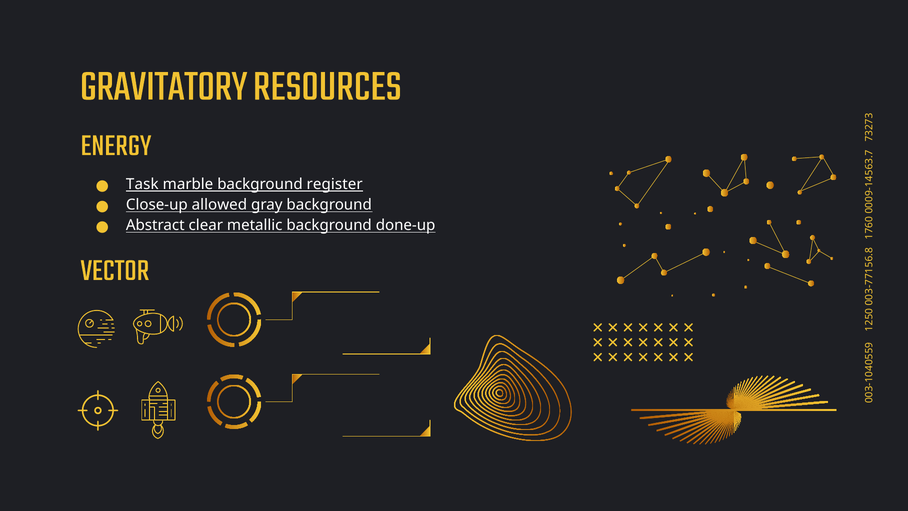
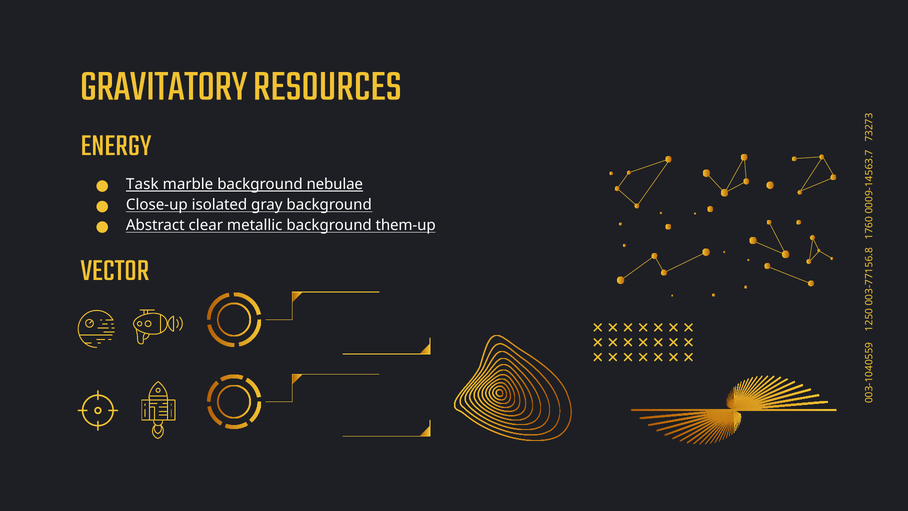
register: register -> nebulae (335, 184)
allowed: allowed -> isolated (219, 205)
done-up: done-up -> them-up (406, 225)
